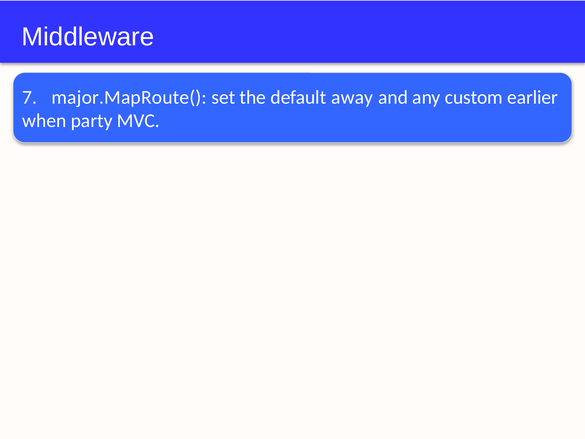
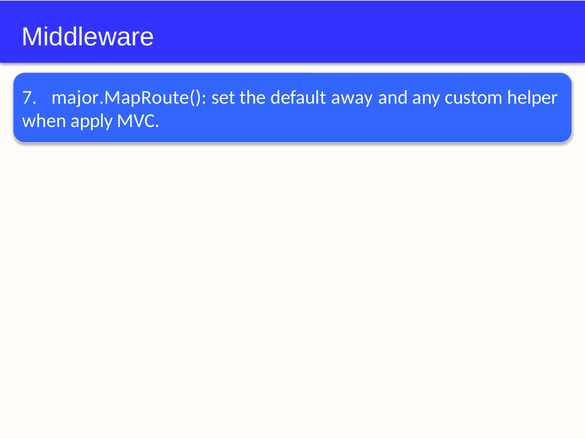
earlier: earlier -> helper (533, 97)
party: party -> apply (92, 121)
